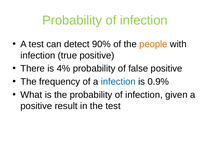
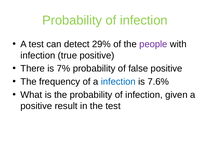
90%: 90% -> 29% (101, 44)
people colour: orange -> purple (153, 44)
4%: 4% -> 7% (64, 68)
0.9%: 0.9% -> 7.6% (158, 81)
